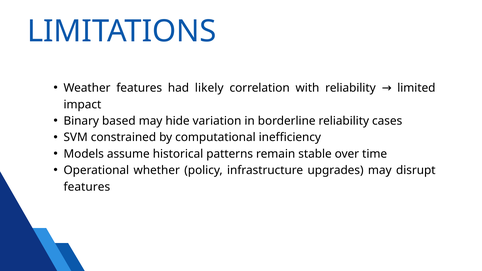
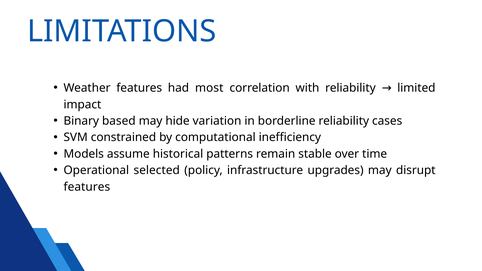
likely: likely -> most (209, 88)
whether: whether -> selected (157, 171)
